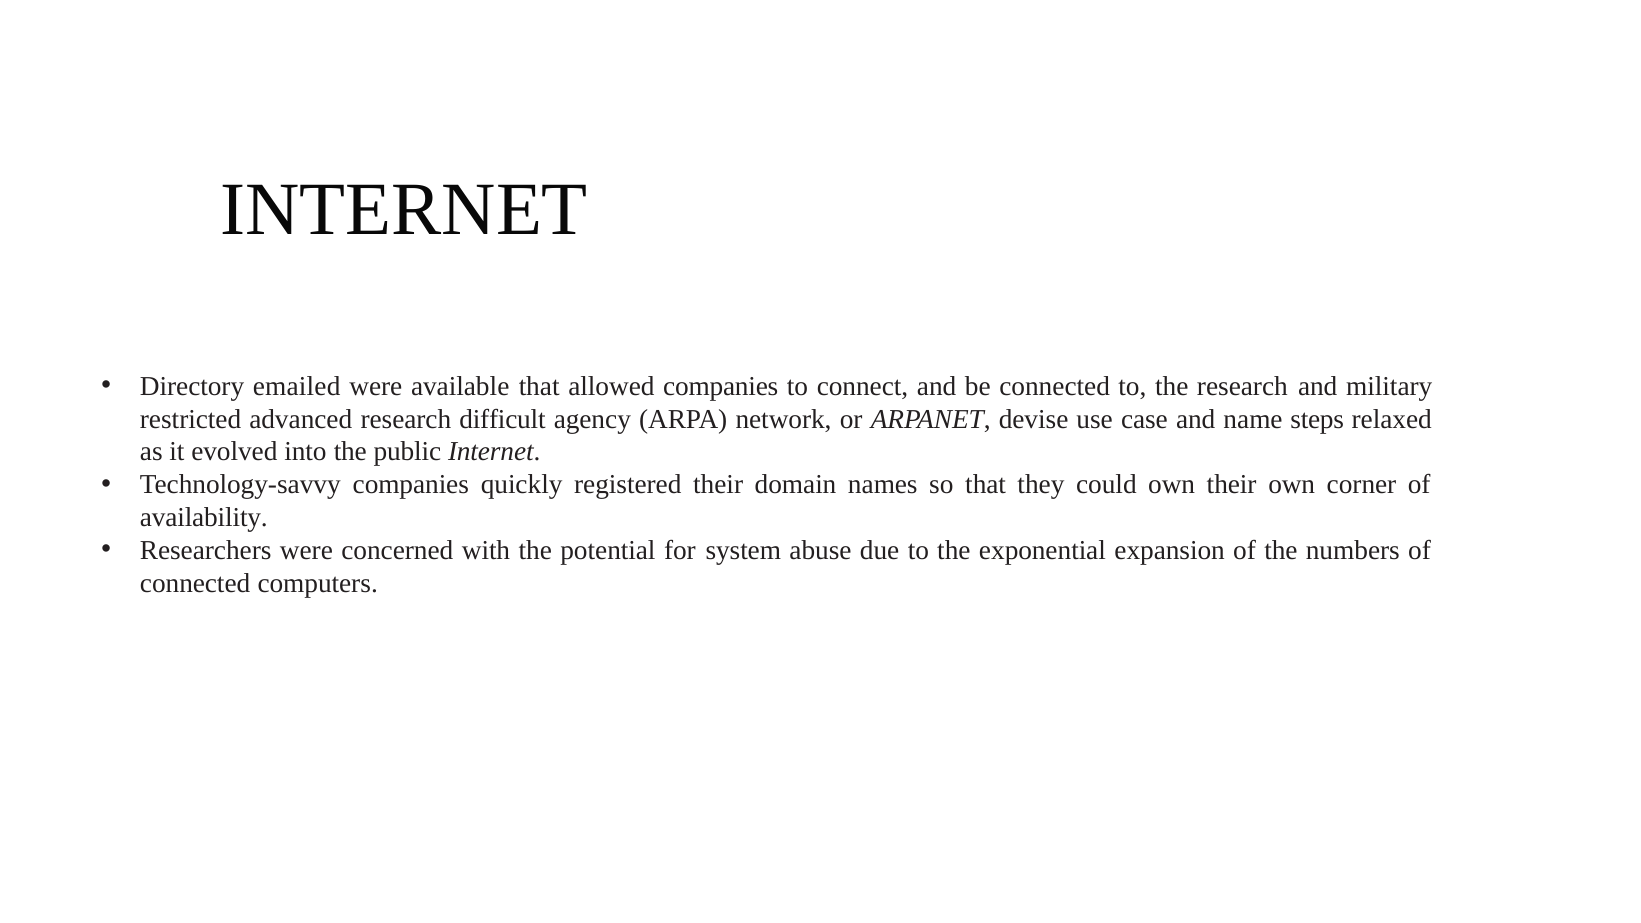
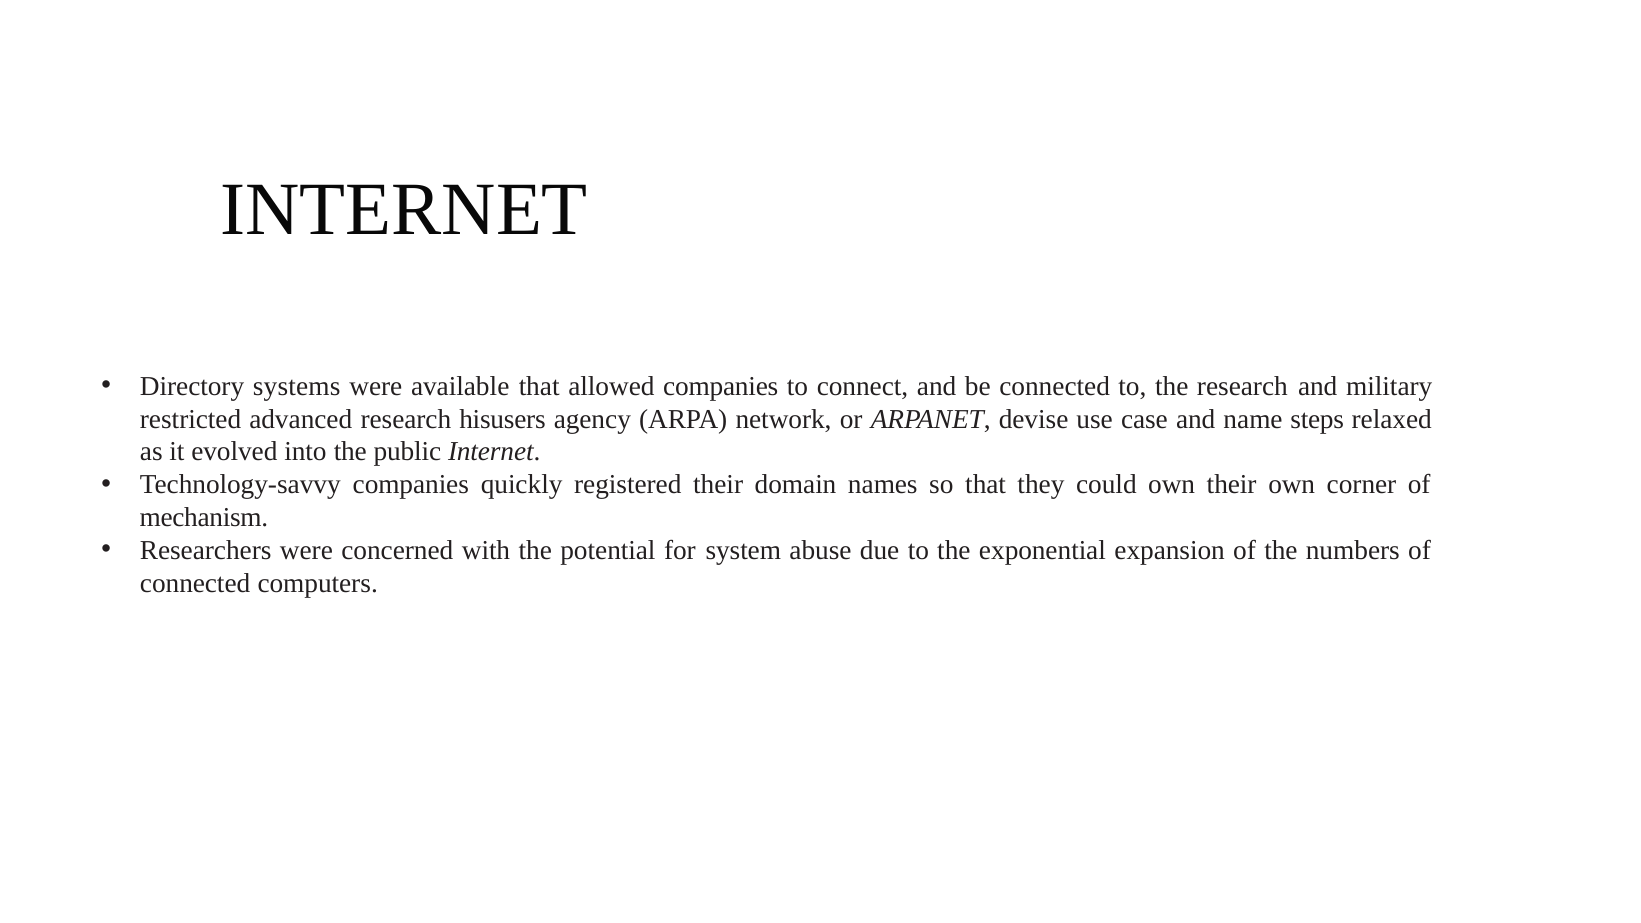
emailed: emailed -> systems (297, 386)
difficult: difficult -> hisusers (502, 419)
availability: availability -> mechanism (204, 517)
